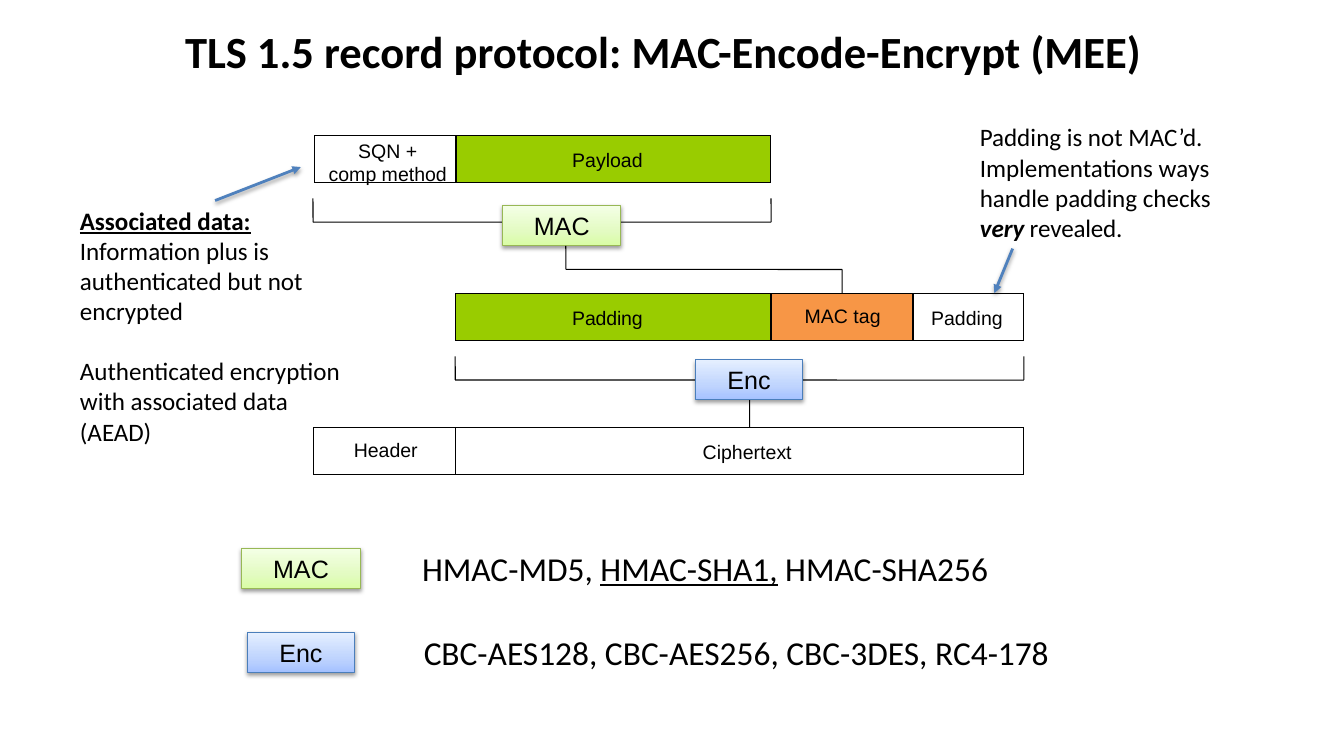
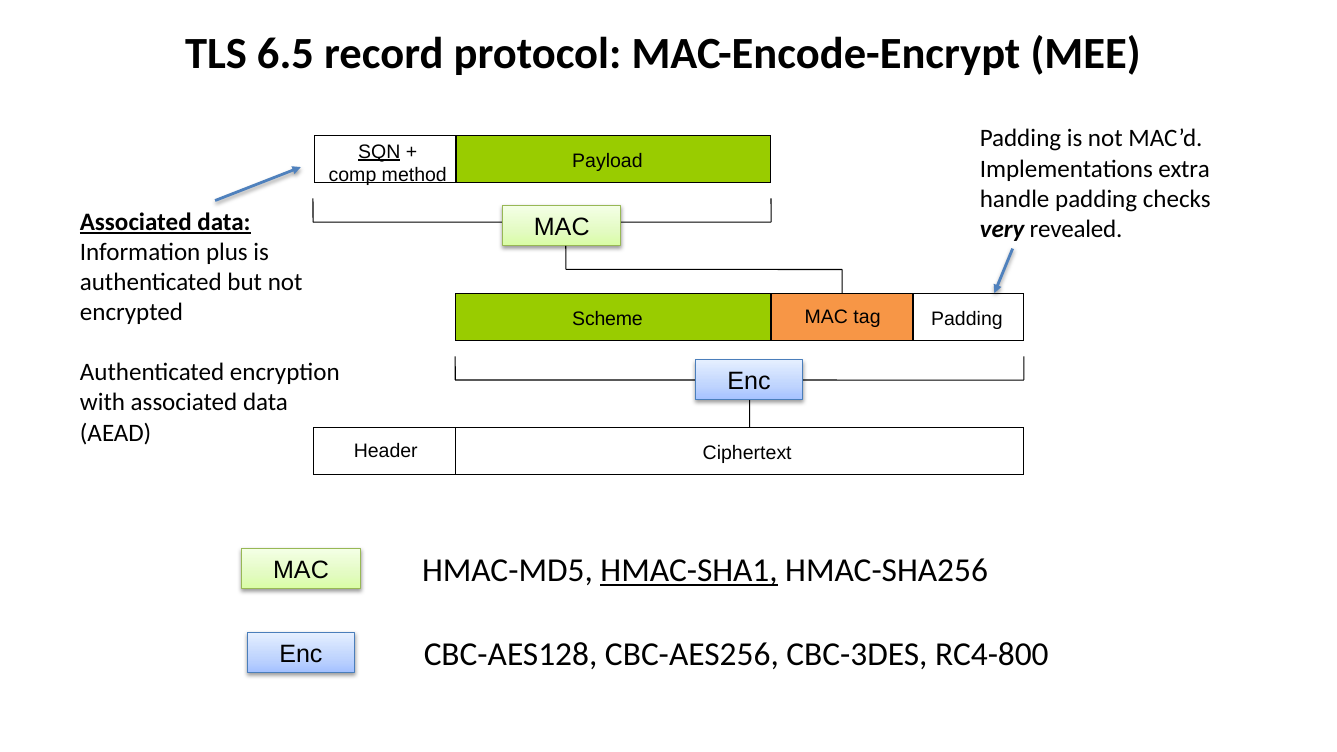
1.5: 1.5 -> 6.5 (286, 54)
SQN underline: none -> present (379, 152)
ways: ways -> extra (1184, 169)
Padding: Padding -> Scheme (607, 319)
RC4-178: RC4-178 -> RC4-800 (992, 654)
